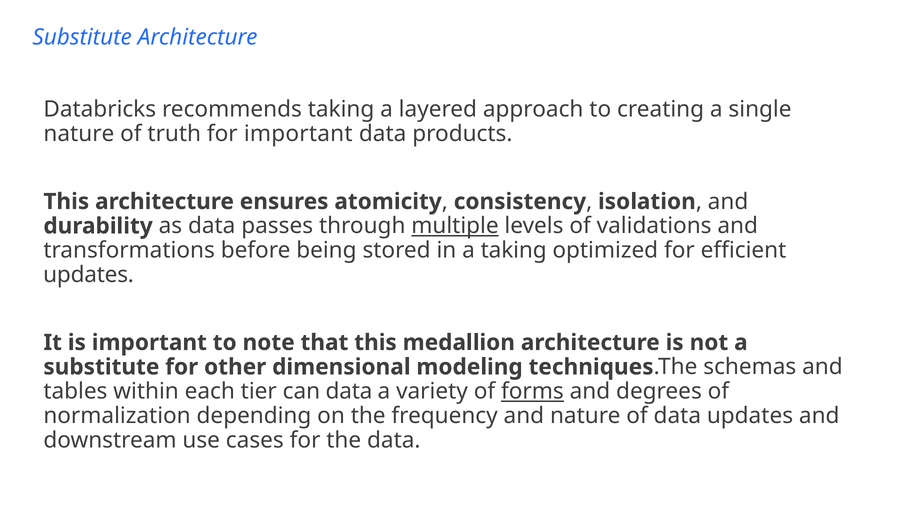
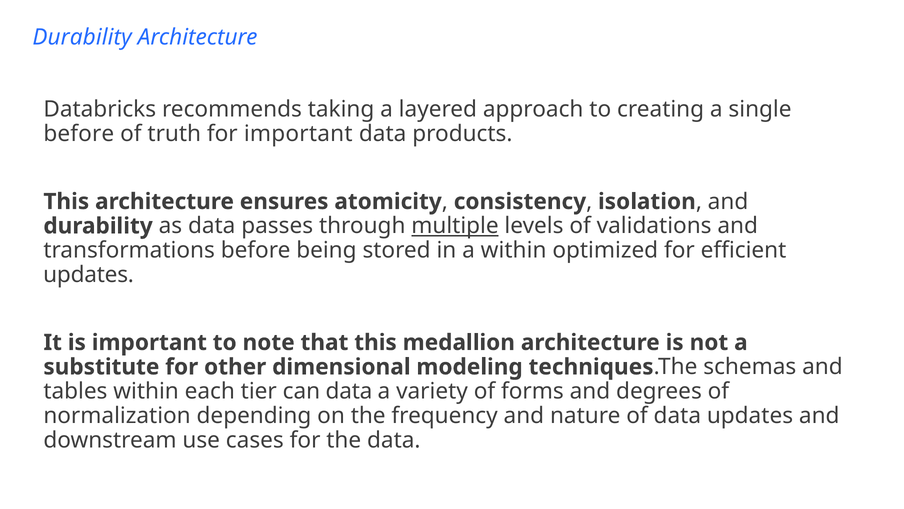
Substitute: Substitute -> Durability (82, 37)
nature: nature -> before (79, 134)
a taking: taking -> within (514, 250)
forms underline: present -> none (532, 391)
